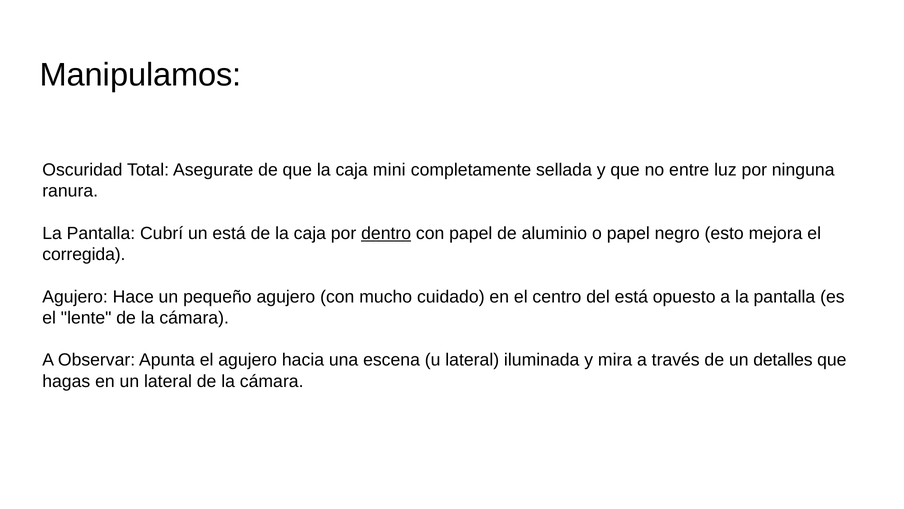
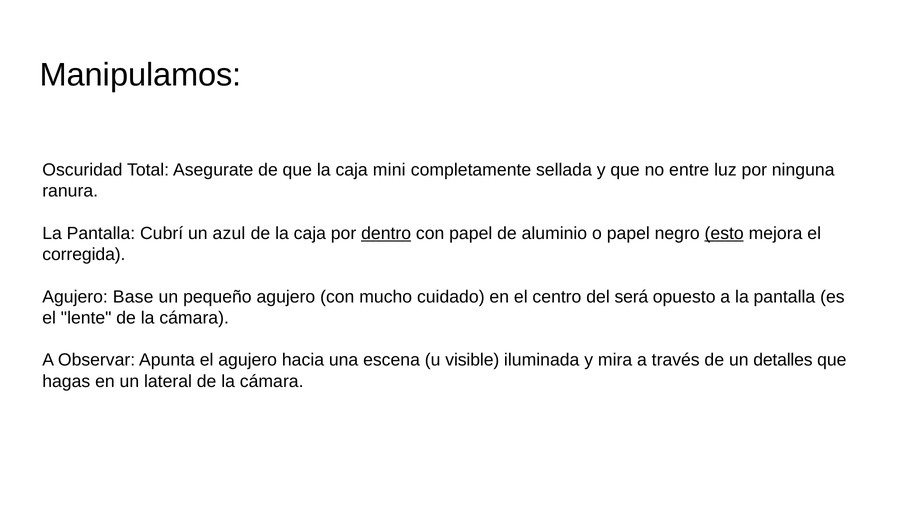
un está: está -> azul (229, 233)
esto underline: none -> present (724, 233)
Hace: Hace -> Base (133, 296)
del está: está -> será (631, 296)
u lateral: lateral -> visible (472, 360)
